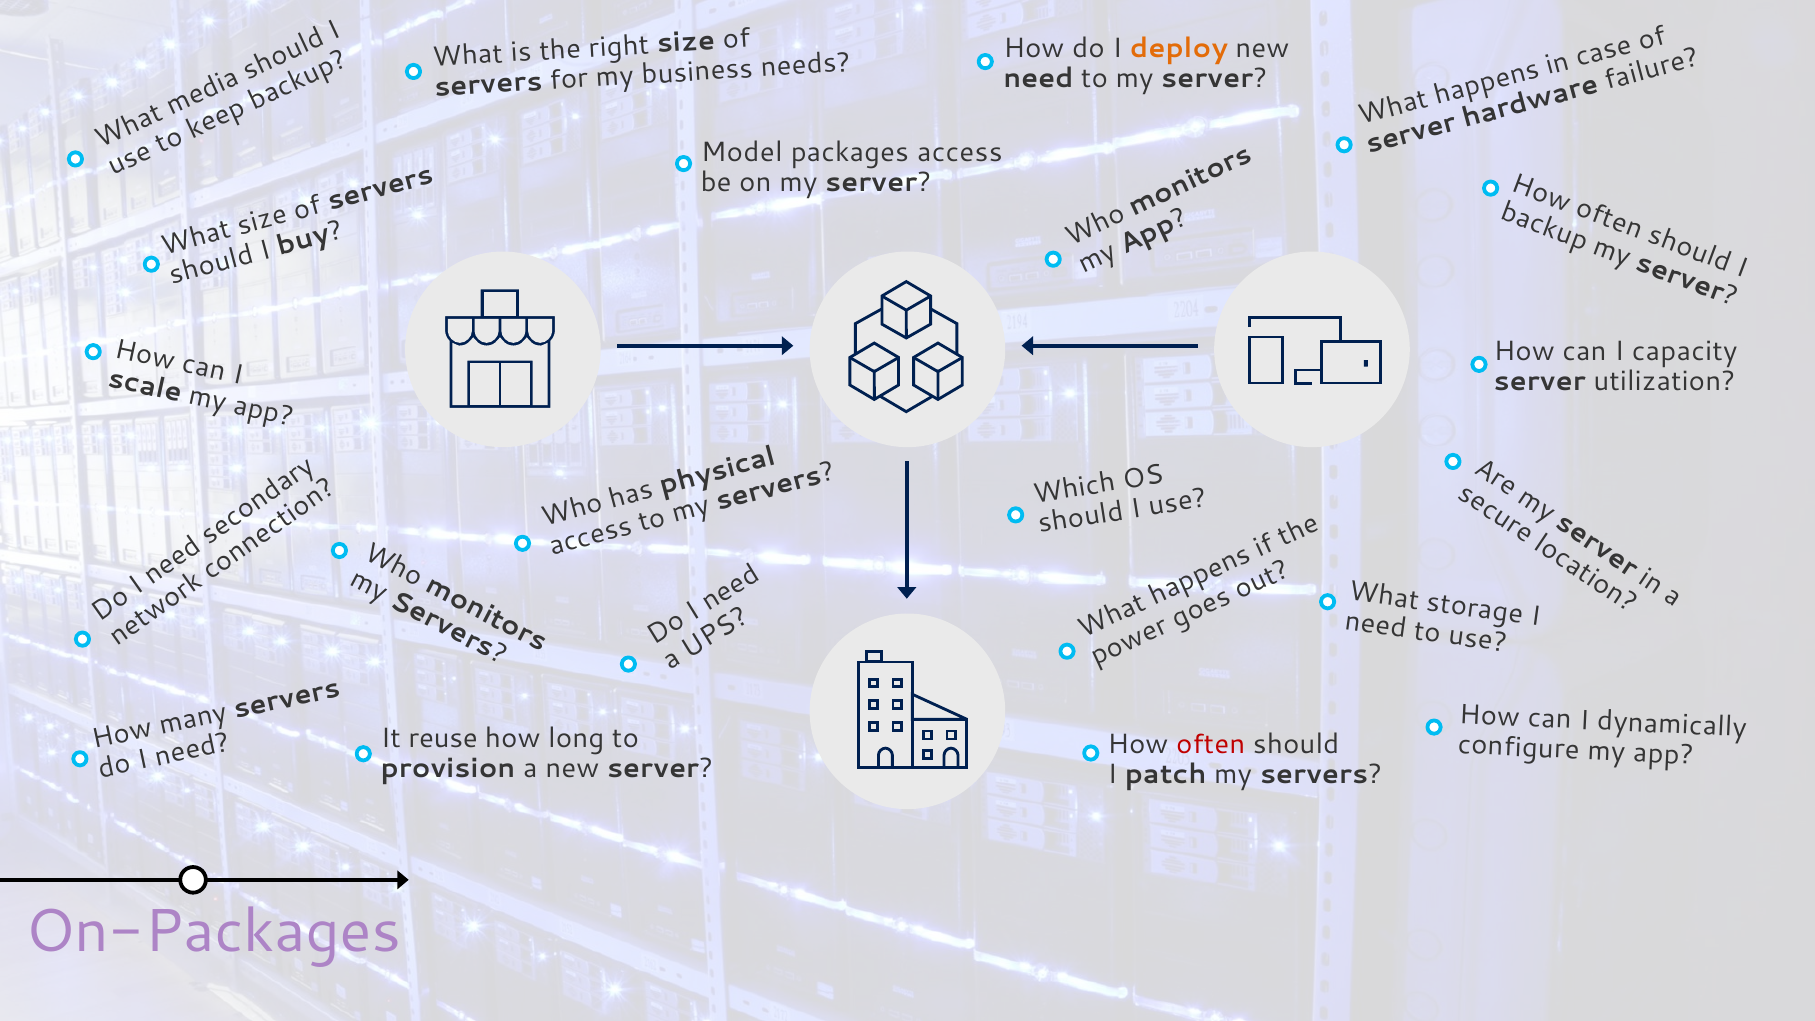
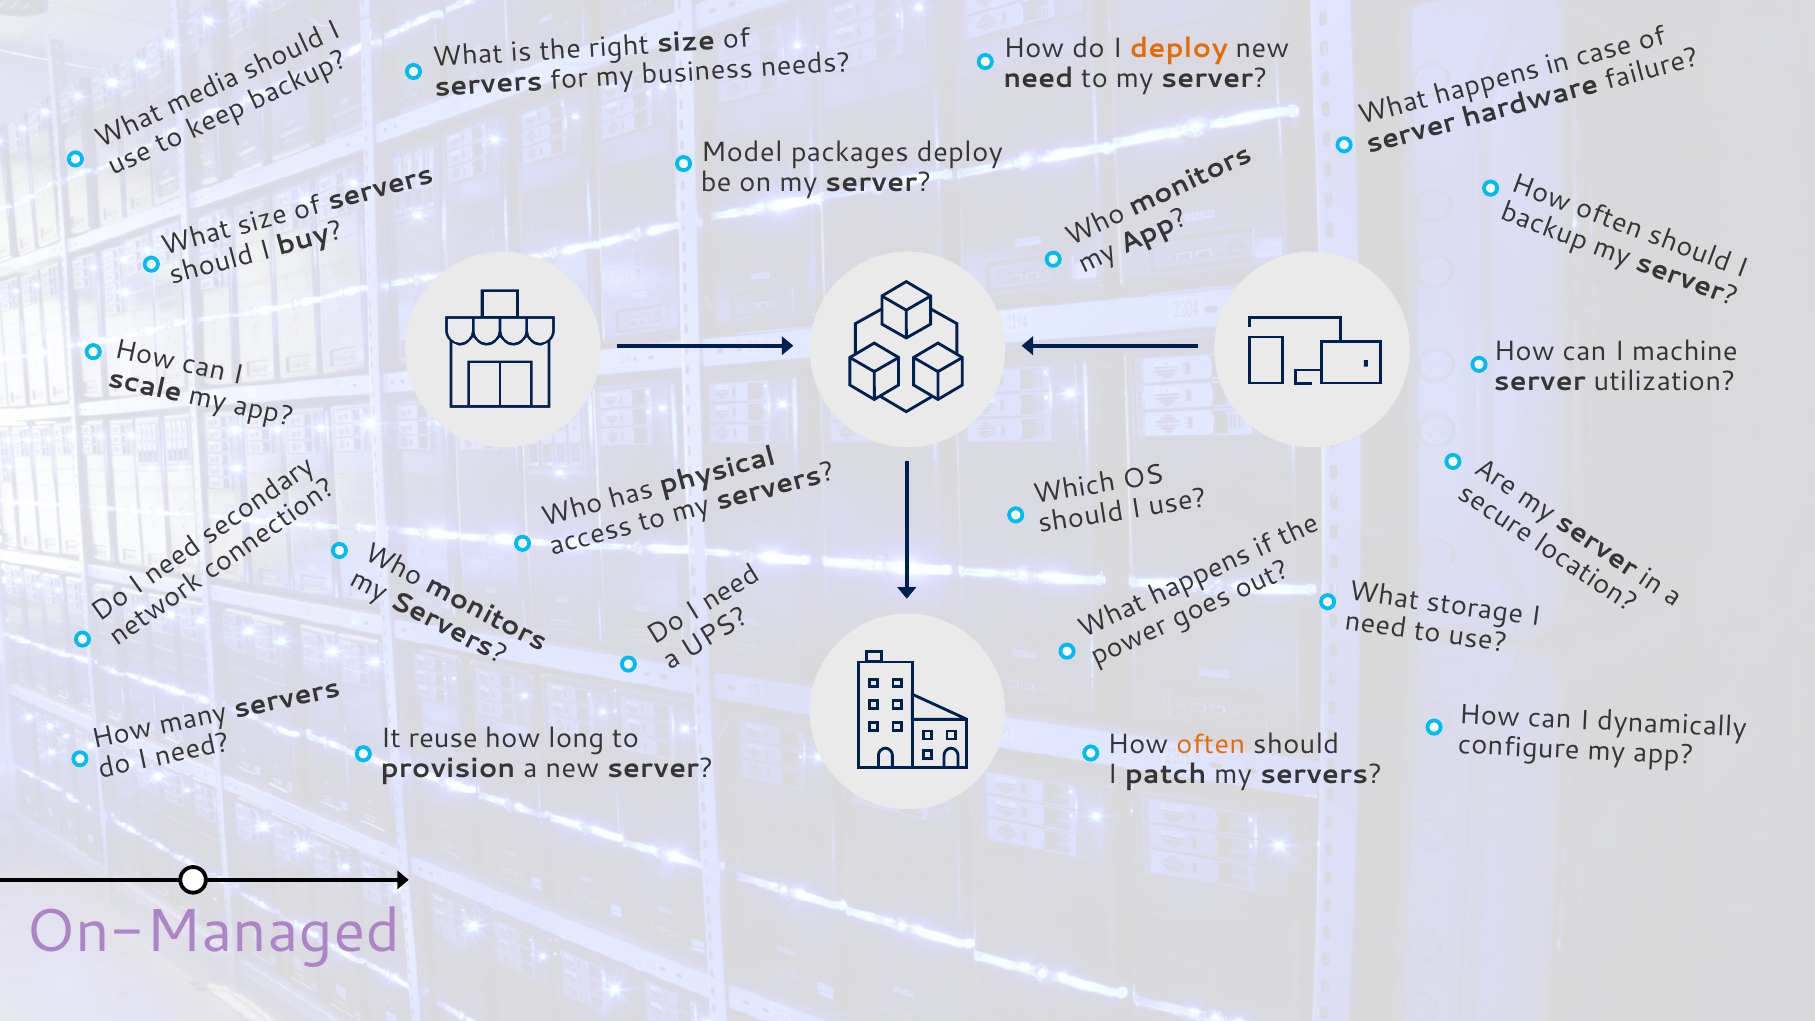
packages access: access -> deploy (960, 152)
capacity: capacity -> machine (1685, 351)
often colour: red -> orange (1211, 744)
On-Packages: On-Packages -> On-Managed (213, 931)
